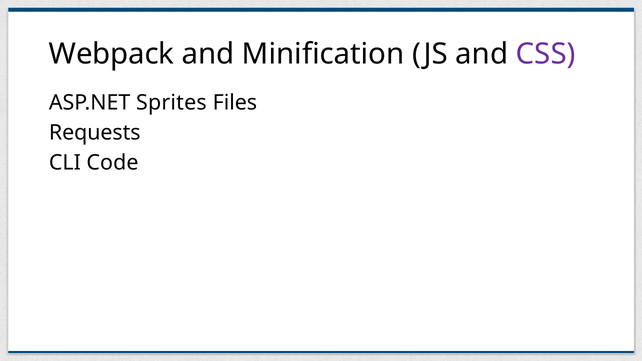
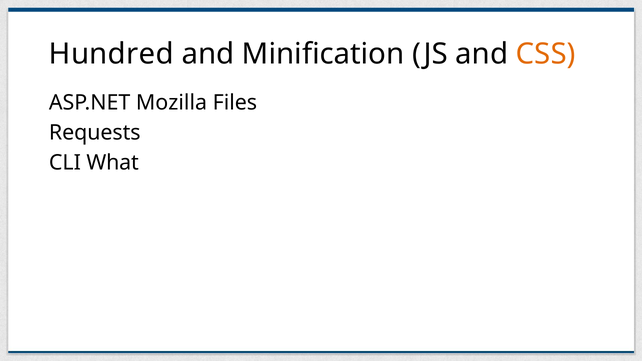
Webpack: Webpack -> Hundred (111, 54)
CSS colour: purple -> orange (546, 54)
Sprites: Sprites -> Mozilla (171, 103)
Code: Code -> What (113, 163)
